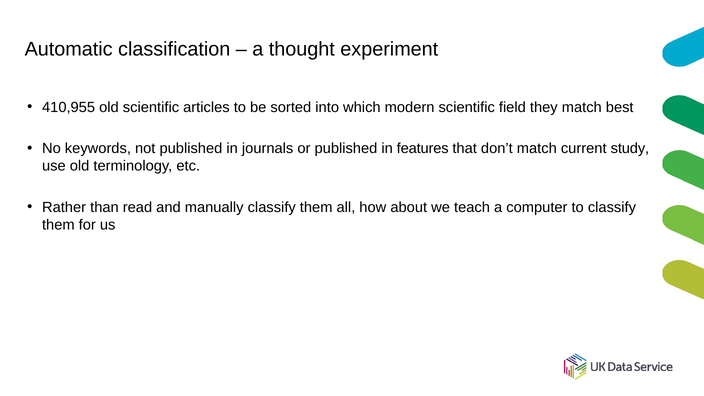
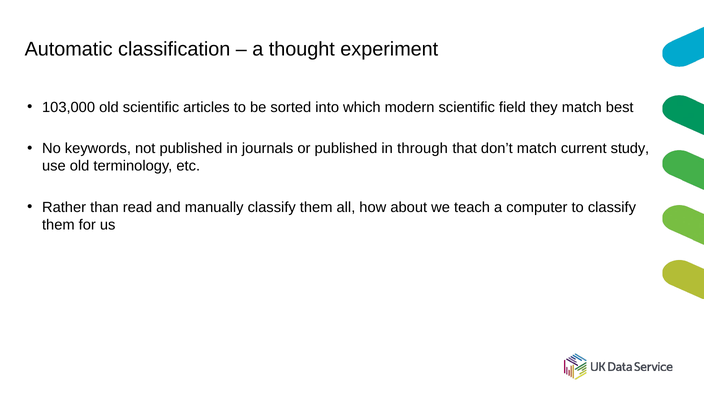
410,955: 410,955 -> 103,000 (69, 107)
features: features -> through (423, 149)
